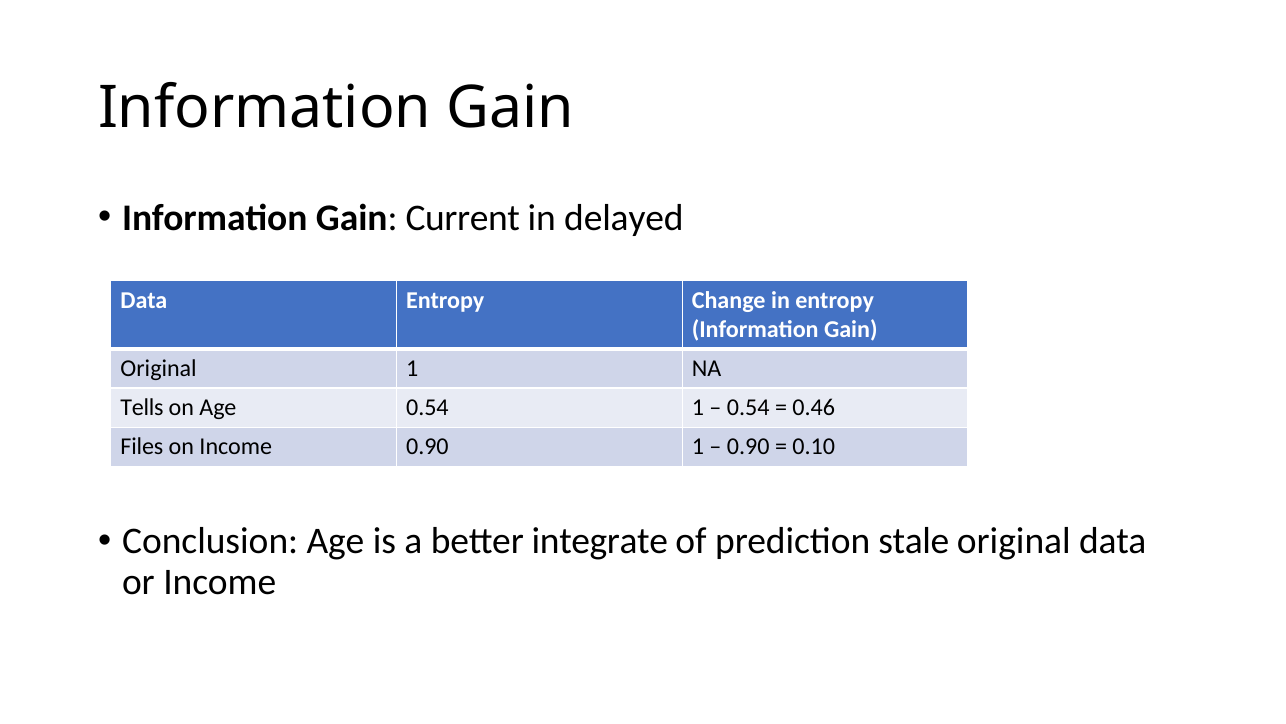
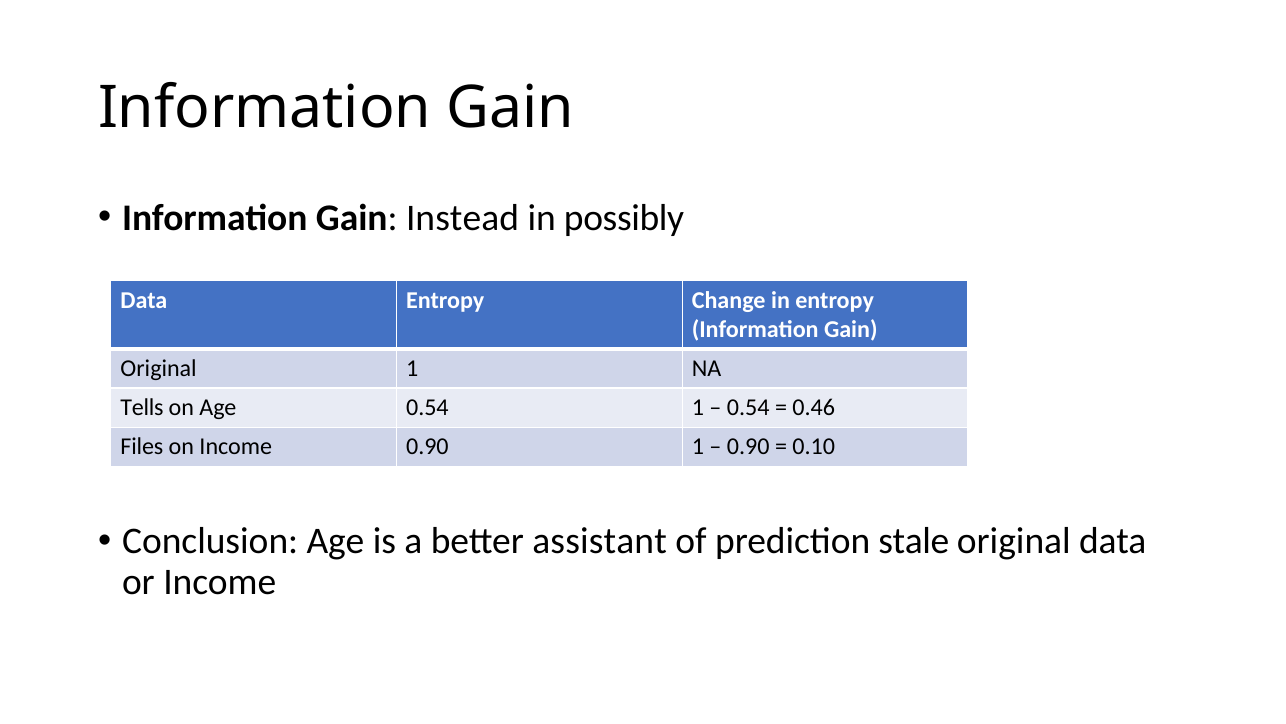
Current: Current -> Instead (463, 217)
delayed: delayed -> possibly (624, 217)
integrate: integrate -> assistant (600, 541)
